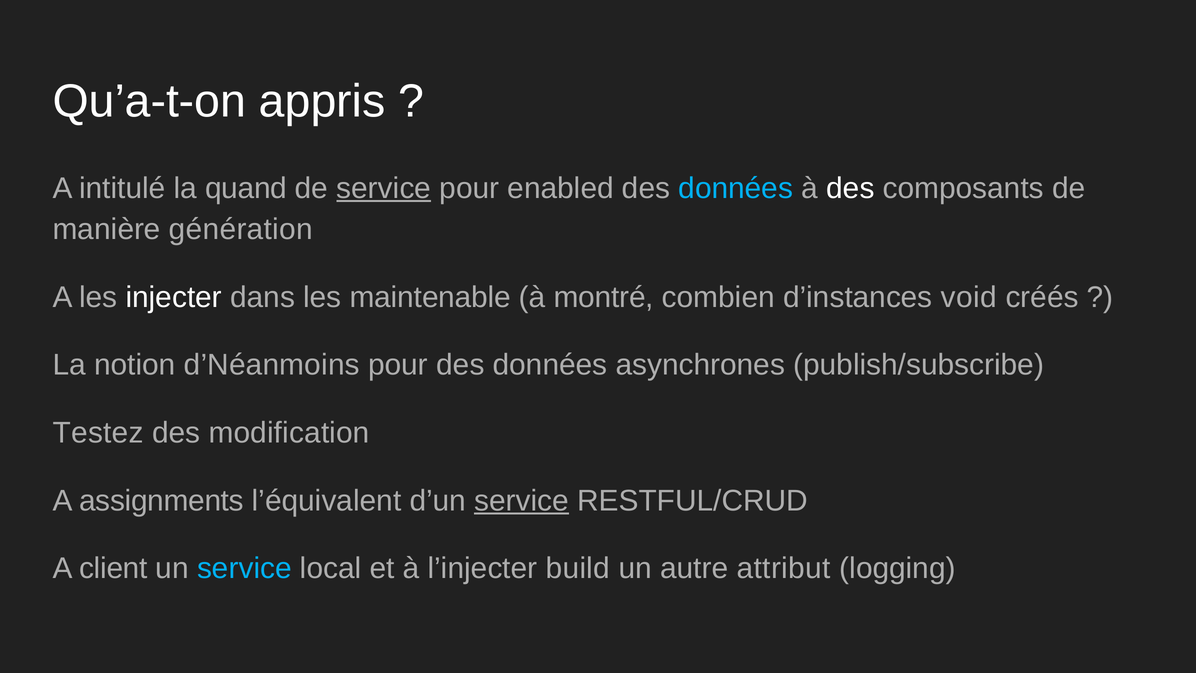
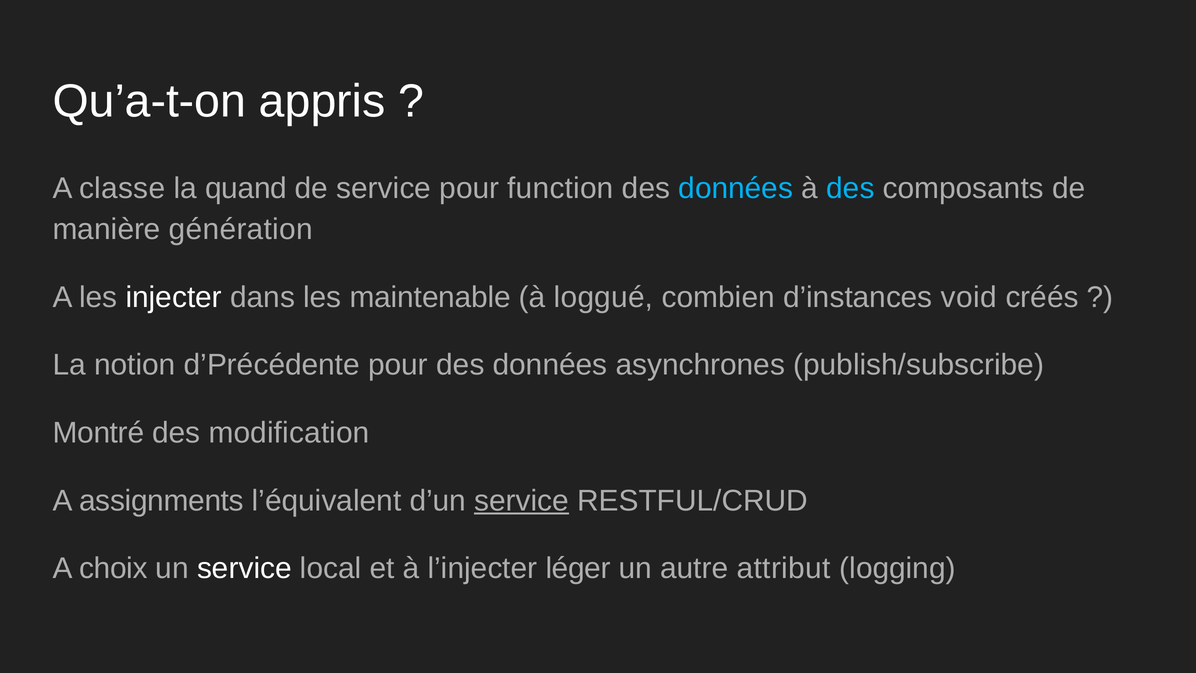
intitulé: intitulé -> classe (122, 188)
service underline: present -> none (384, 188)
enabled: enabled -> function (561, 188)
des colour: white -> light blue (850, 188)
montré: montré -> loggué (604, 297)
d’Néanmoins: d’Néanmoins -> d’Précédente (272, 365)
Testez: Testez -> Montré (98, 433)
client: client -> choix (113, 568)
service colour: light blue -> white (244, 568)
build: build -> léger (578, 568)
